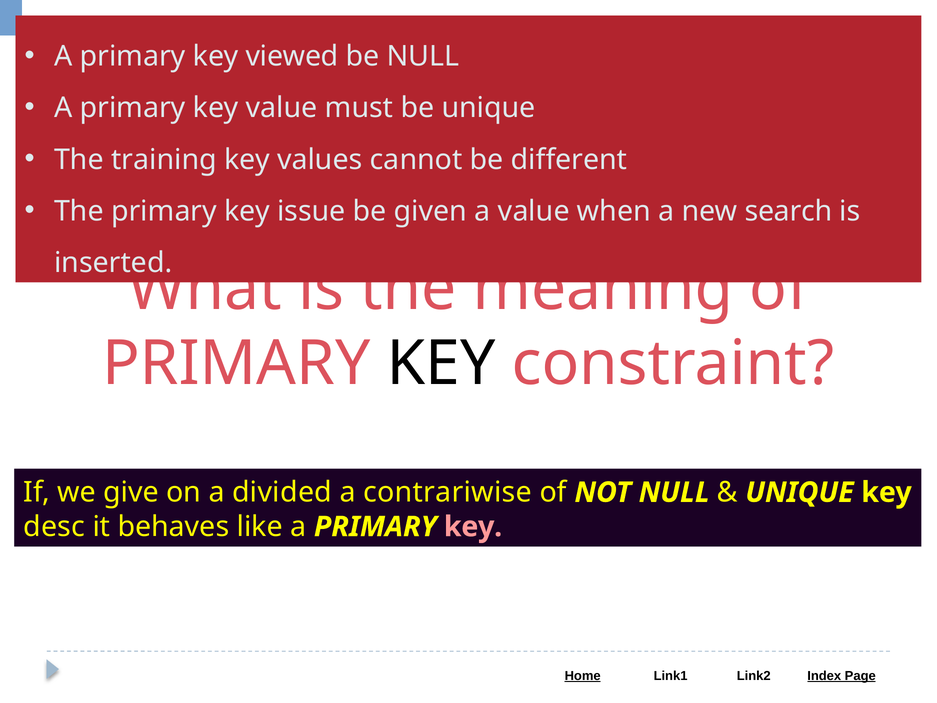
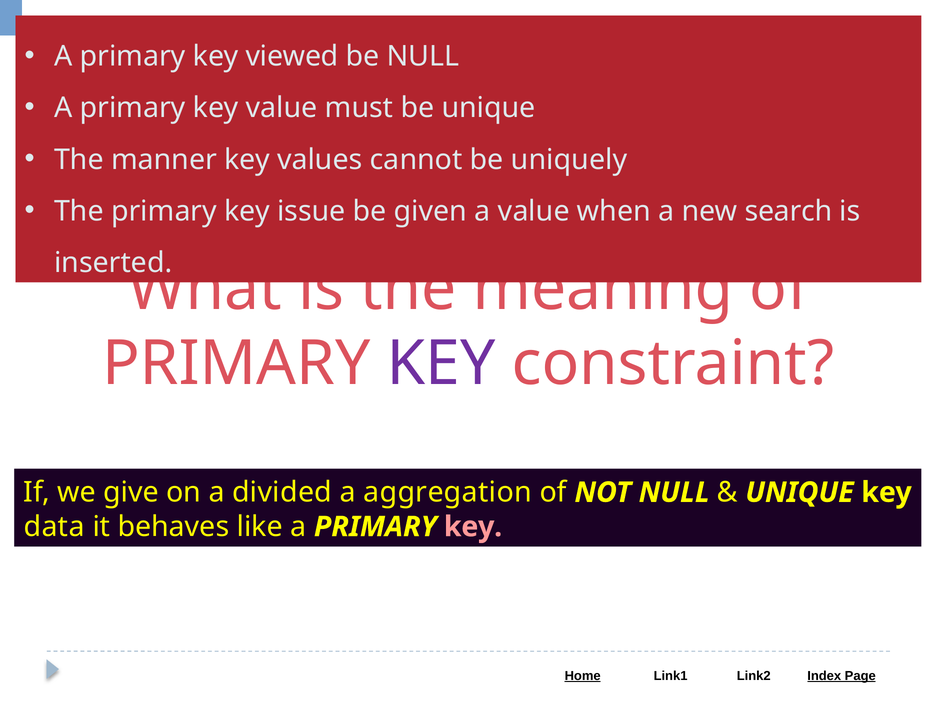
training: training -> manner (164, 160)
different: different -> uniquely (569, 160)
KEY colour: black -> purple (441, 363)
contrariwise: contrariwise -> aggregation (448, 492)
desc: desc -> data (54, 527)
